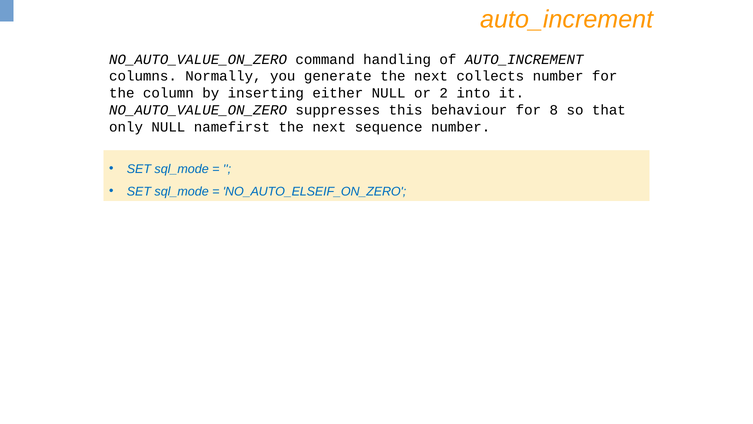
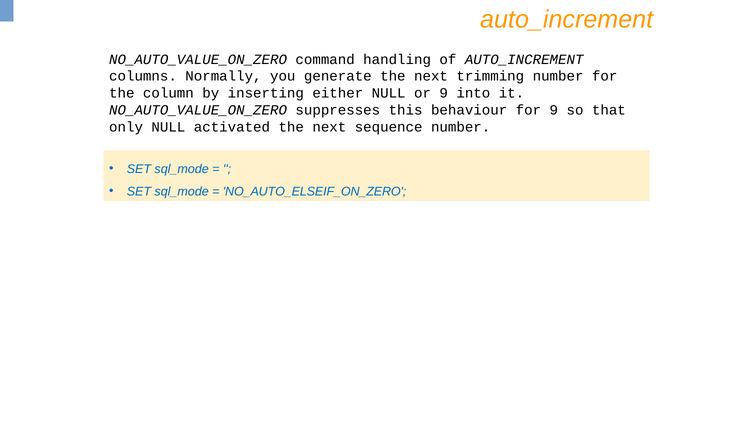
collects: collects -> trimming (490, 76)
or 2: 2 -> 9 (444, 93)
for 8: 8 -> 9 (554, 110)
namefirst: namefirst -> activated (232, 127)
